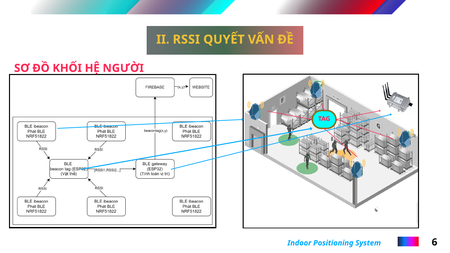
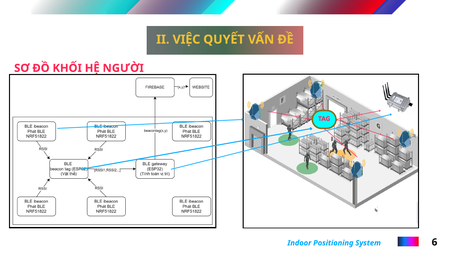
RSSI: RSSI -> VIỆC (186, 39)
